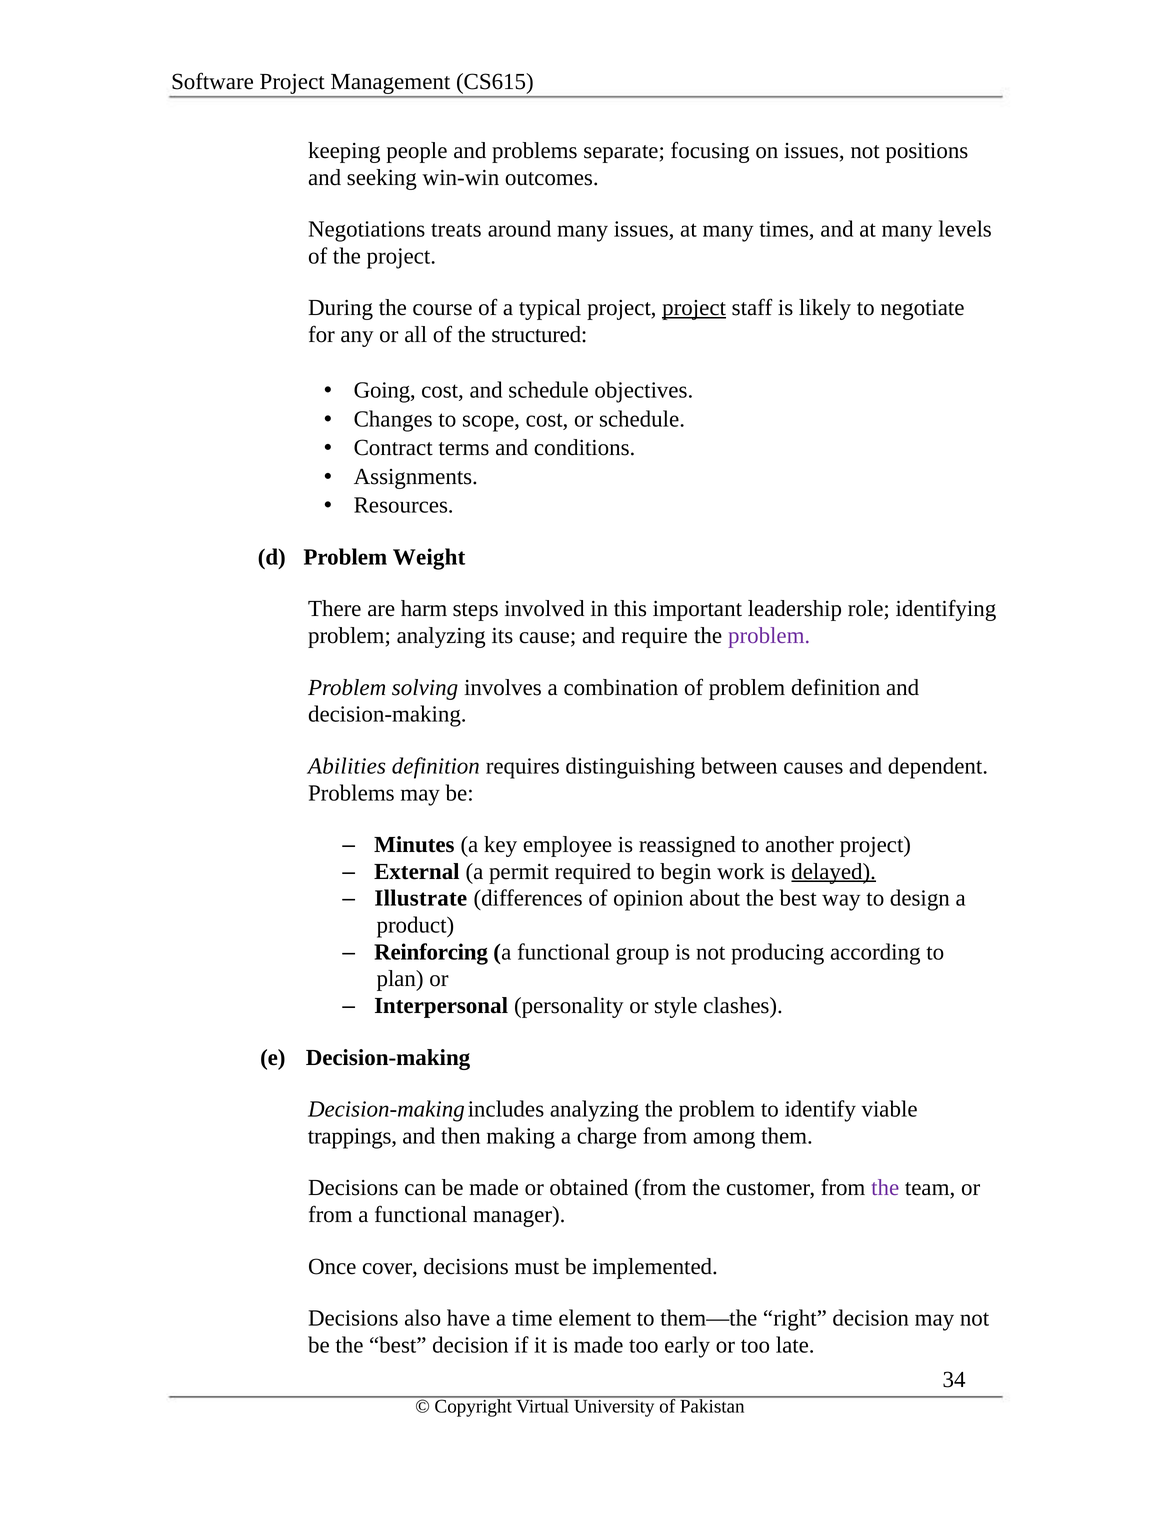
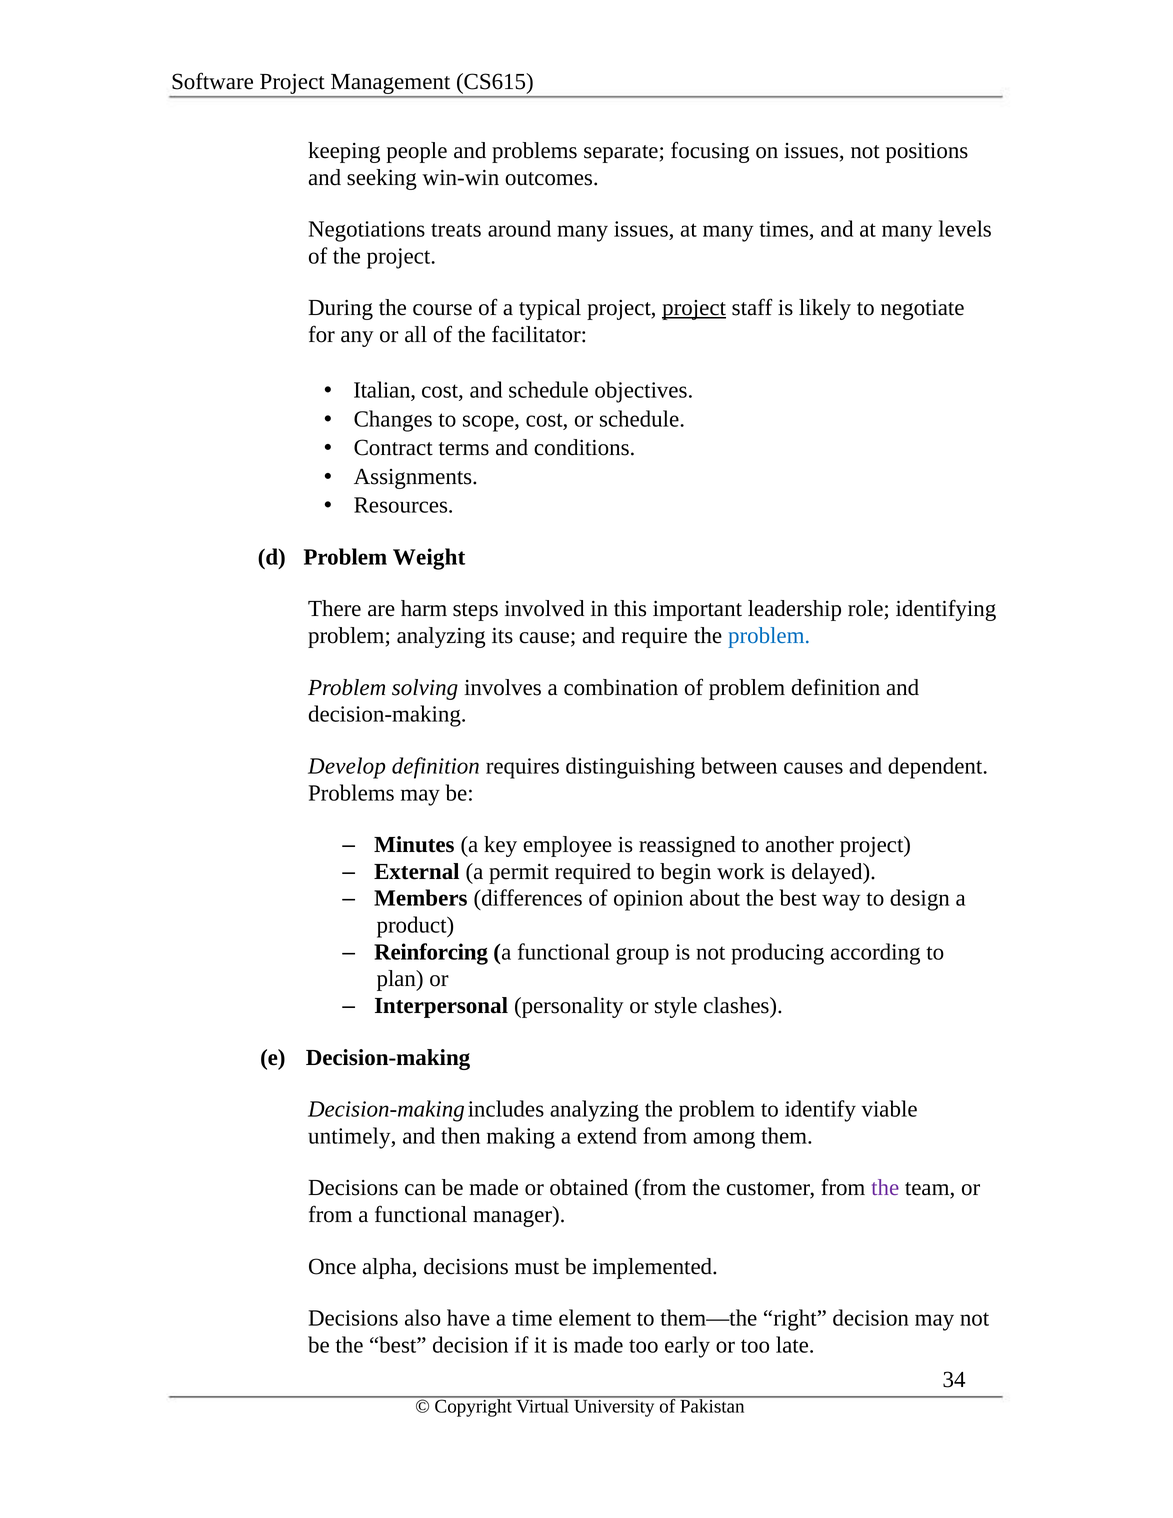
structured: structured -> facilitator (539, 335)
Going: Going -> Italian (385, 390)
problem colour: purple -> blue (769, 636)
Abilities: Abilities -> Develop (347, 766)
delayed underline: present -> none (834, 872)
Illustrate: Illustrate -> Members (421, 898)
trappings: trappings -> untimely (352, 1136)
charge: charge -> extend (607, 1136)
cover: cover -> alpha (390, 1267)
